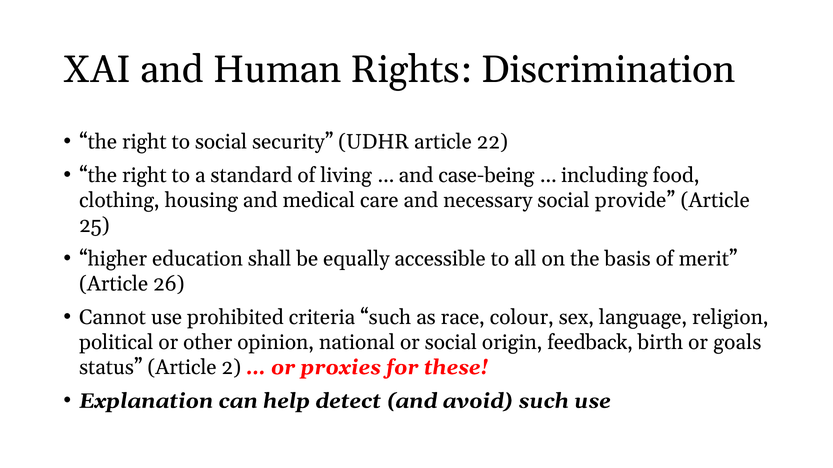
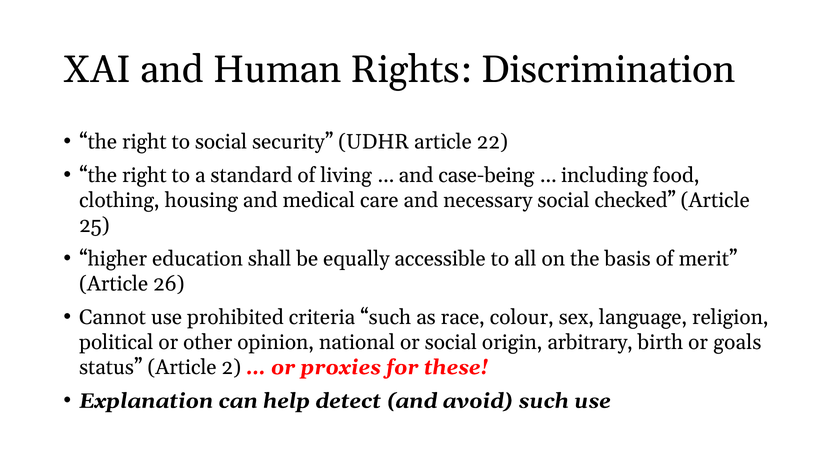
provide: provide -> checked (635, 200)
feedback: feedback -> arbitrary (590, 343)
